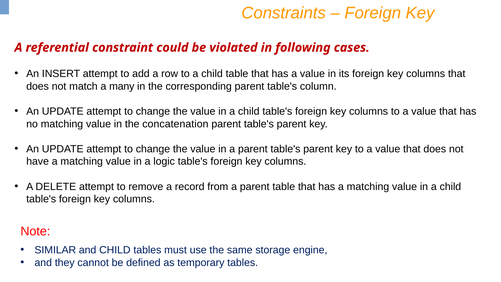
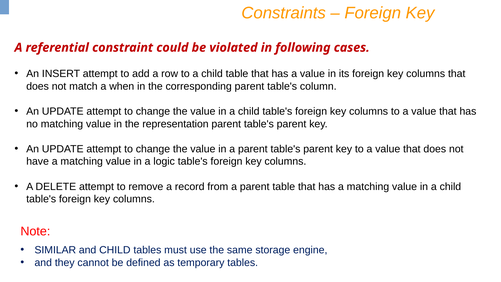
many: many -> when (122, 86)
concatenation: concatenation -> representation (175, 124)
